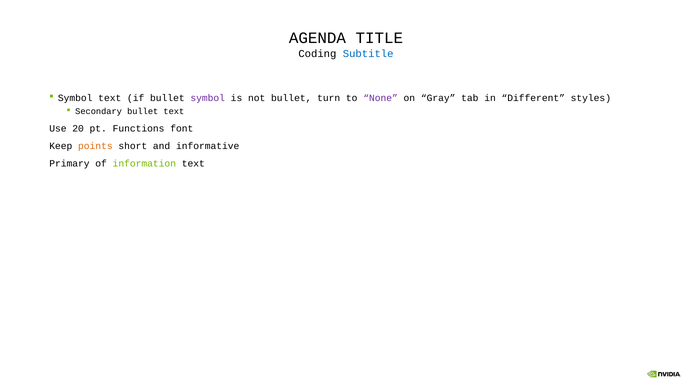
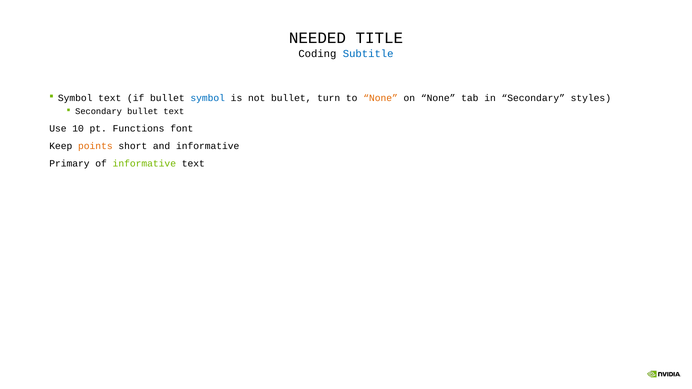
AGENDA: AGENDA -> NEEDED (317, 38)
symbol colour: purple -> blue (208, 98)
None colour: purple -> orange (381, 98)
on Gray: Gray -> None (438, 98)
in Different: Different -> Secondary (533, 98)
20: 20 -> 10 (78, 129)
of information: information -> informative (144, 164)
